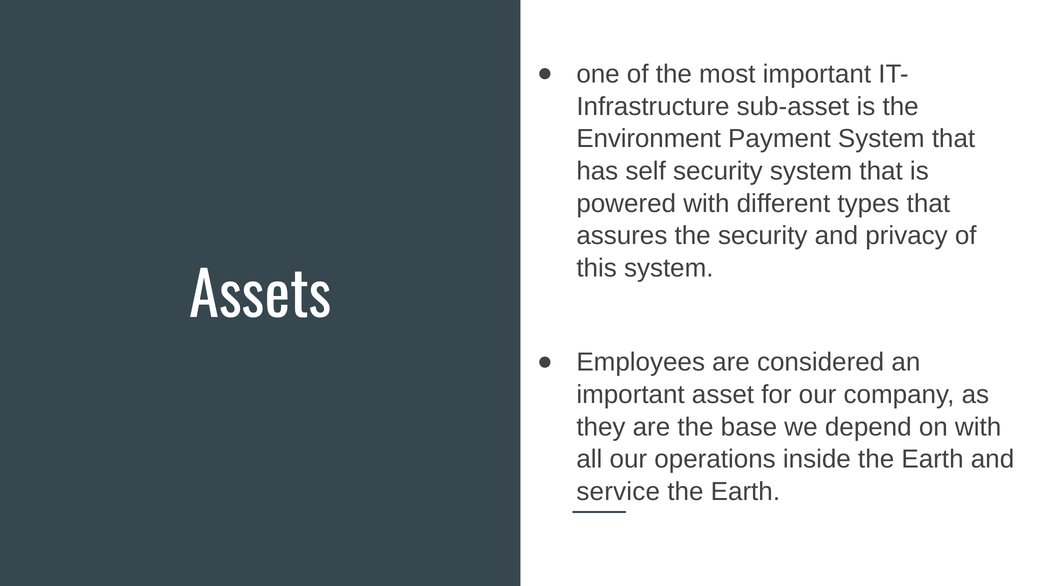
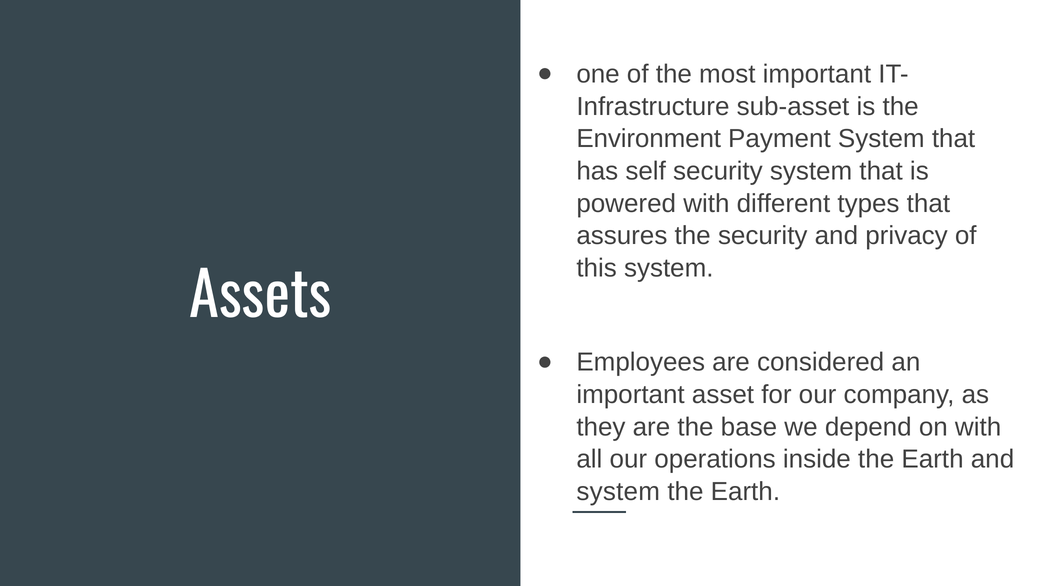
service: service -> system (618, 491)
